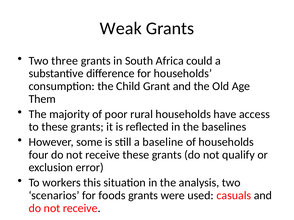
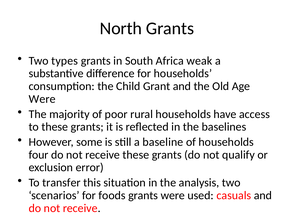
Weak: Weak -> North (121, 28)
three: three -> types (65, 61)
could: could -> weak (199, 61)
Them: Them -> Were (42, 99)
workers: workers -> transfer (61, 183)
